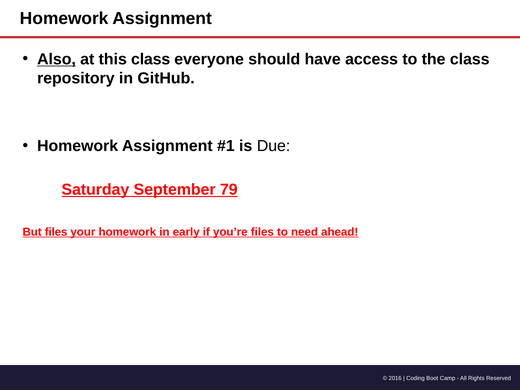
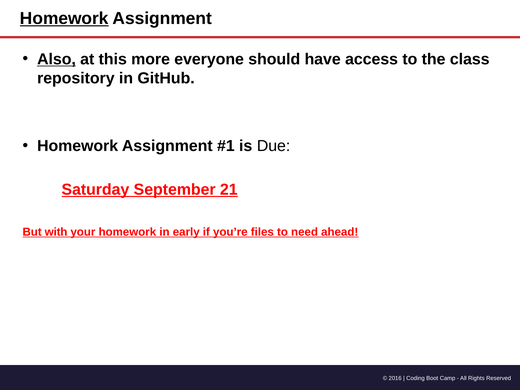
Homework underline: none -> present (64, 18)
this class: class -> more (151, 59)
79: 79 -> 21 (229, 190)
But files: files -> with (56, 232)
